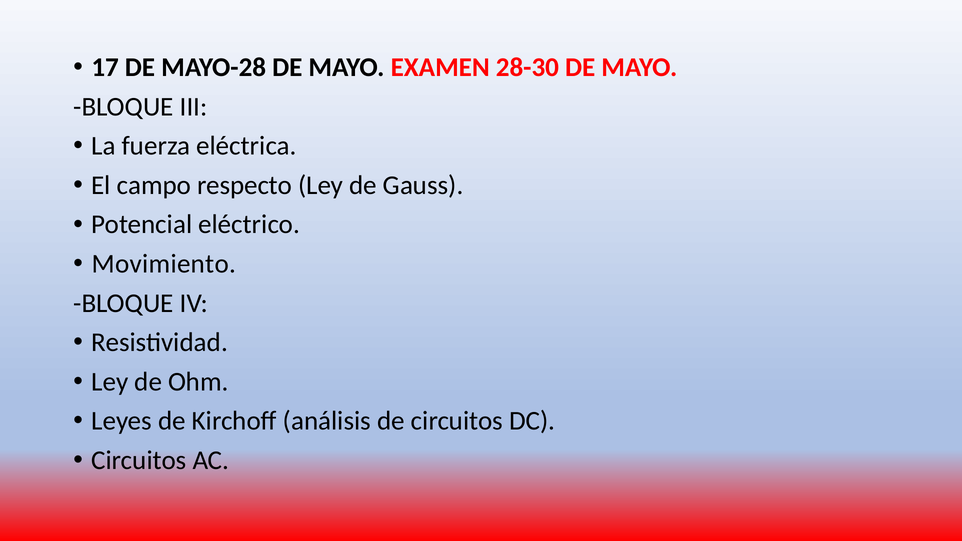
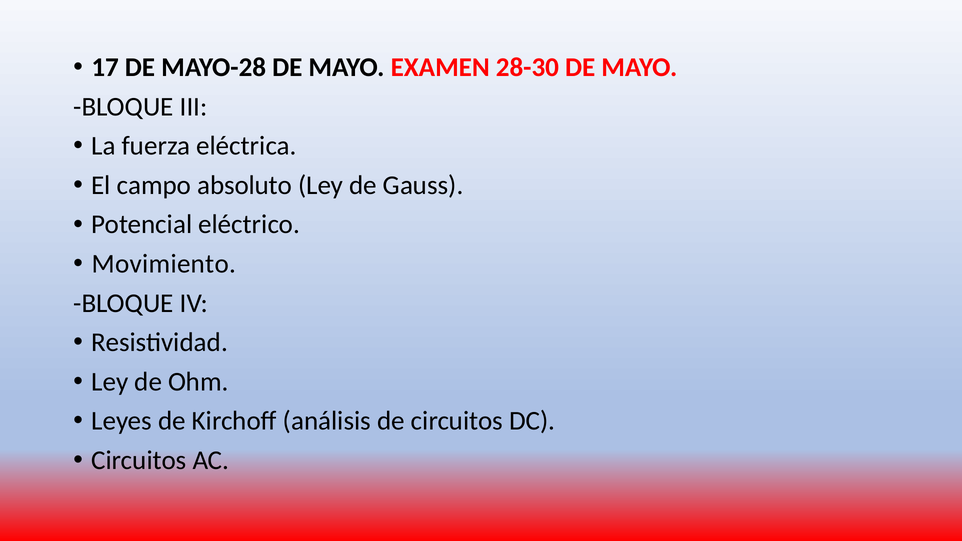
respecto: respecto -> absoluto (245, 185)
